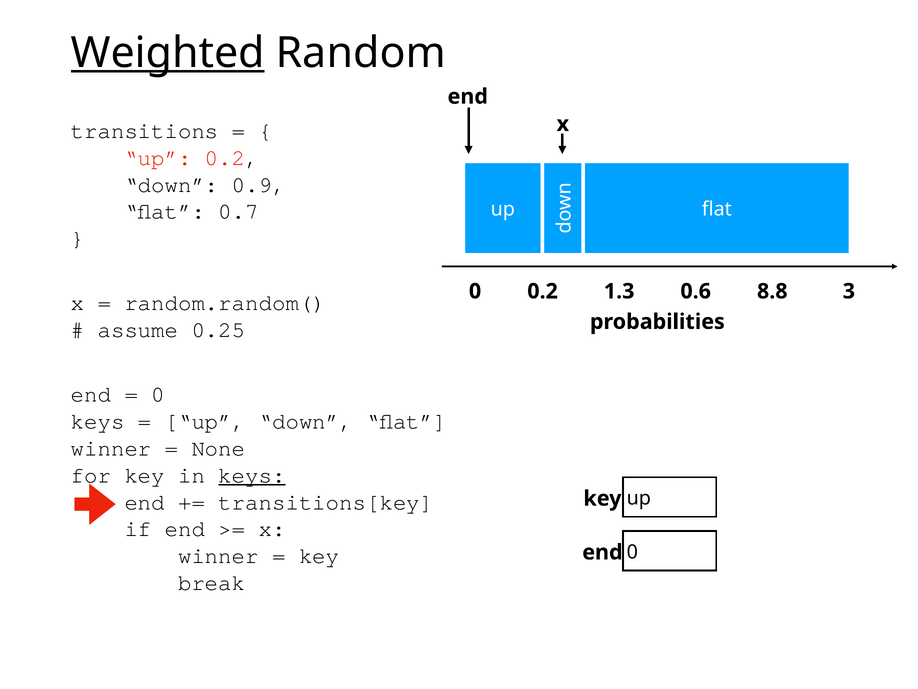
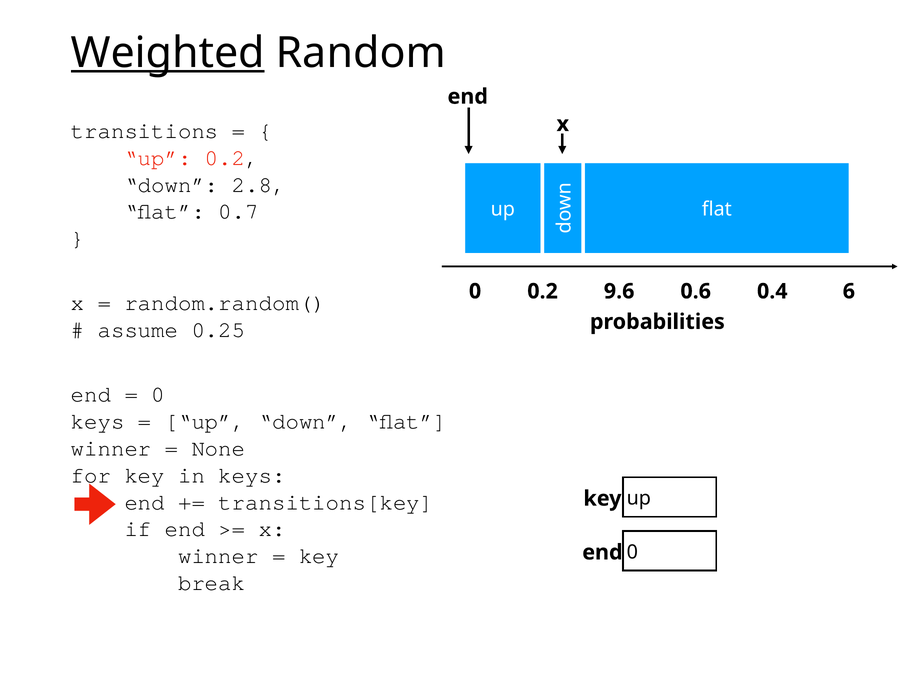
0.9: 0.9 -> 2.8 (259, 184)
1.3: 1.3 -> 9.6 (619, 291)
8.8: 8.8 -> 0.4 (772, 291)
3: 3 -> 6 (849, 291)
keys underline: present -> none (252, 475)
